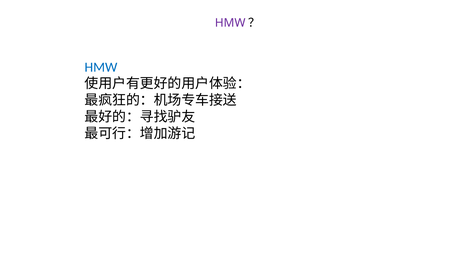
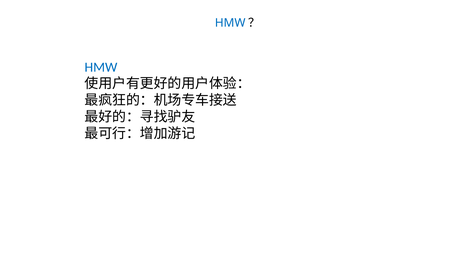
HMW colour: purple -> blue (230, 23)
